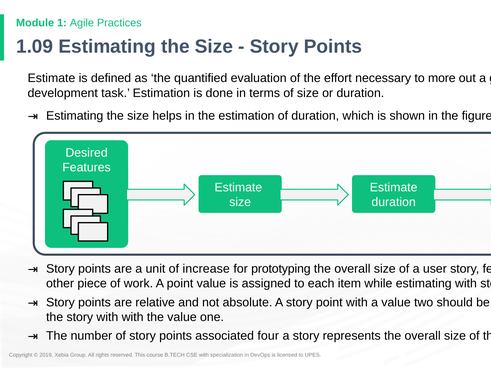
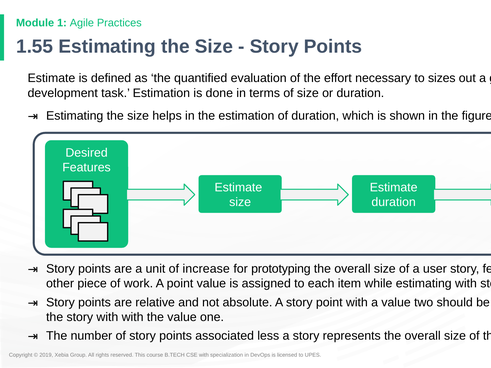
1.09: 1.09 -> 1.55 (35, 47)
more: more -> sizes (442, 78)
four: four -> less (268, 336)
